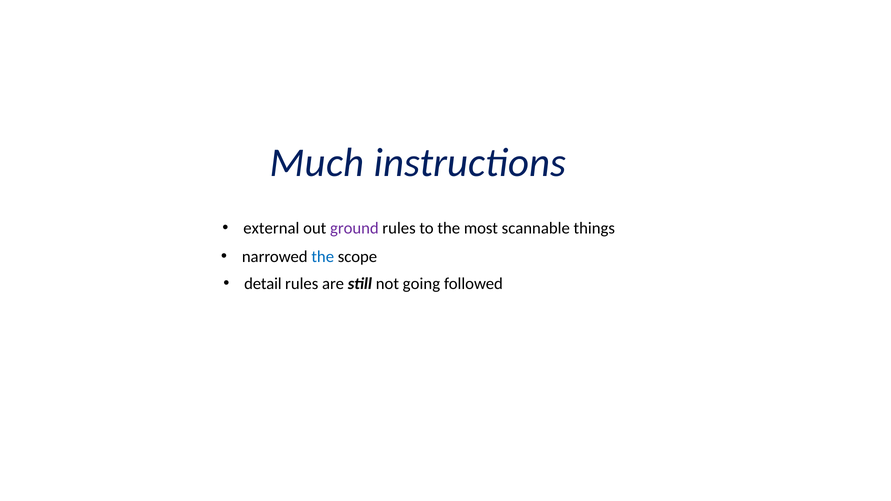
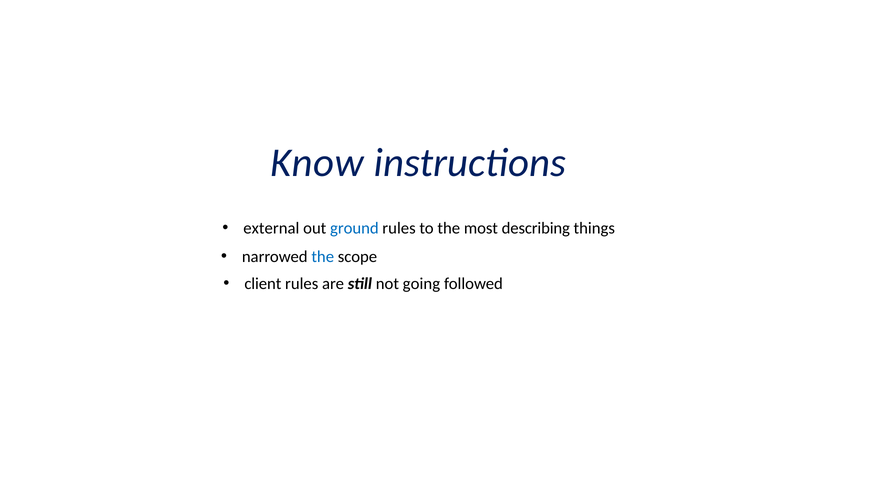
Much: Much -> Know (317, 163)
ground colour: purple -> blue (354, 228)
scannable: scannable -> describing (536, 228)
detail: detail -> client (263, 284)
